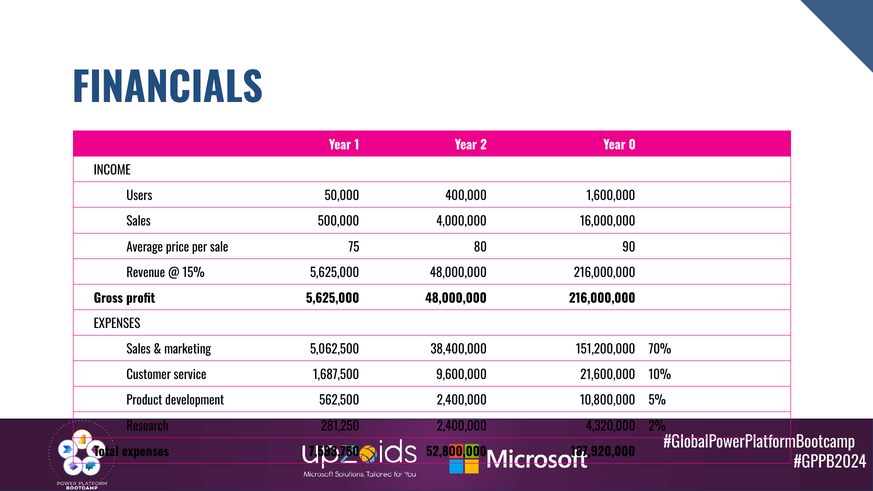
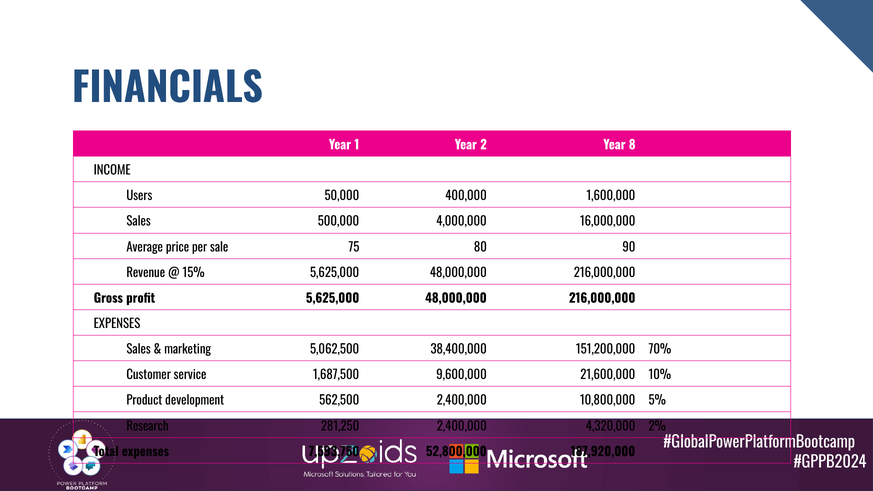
0: 0 -> 8 (632, 145)
